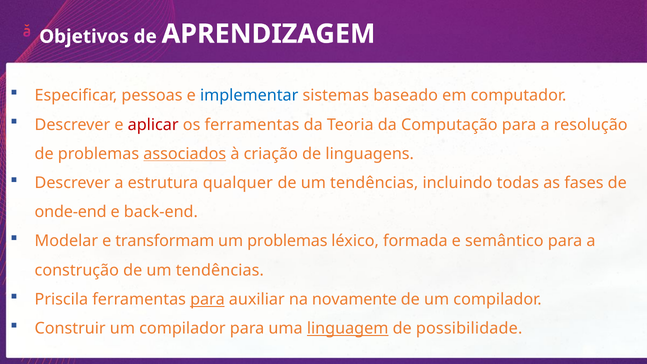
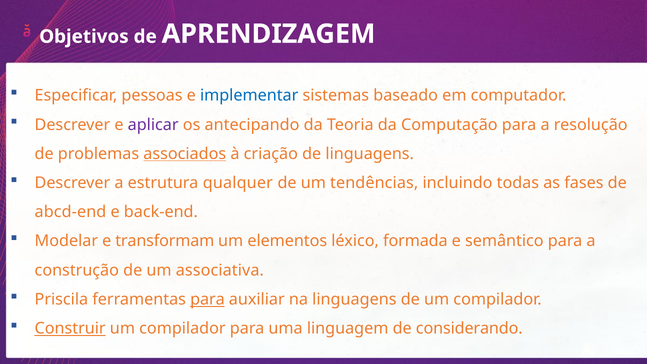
aplicar colour: red -> purple (153, 125)
os ferramentas: ferramentas -> antecipando (252, 125)
onde-end: onde-end -> abcd-end (70, 212)
um problemas: problemas -> elementos (287, 241)
construção de um tendências: tendências -> associativa (220, 270)
na novamente: novamente -> linguagens (354, 299)
Construir underline: none -> present (70, 328)
linguagem underline: present -> none (348, 328)
possibilidade: possibilidade -> considerando (469, 328)
